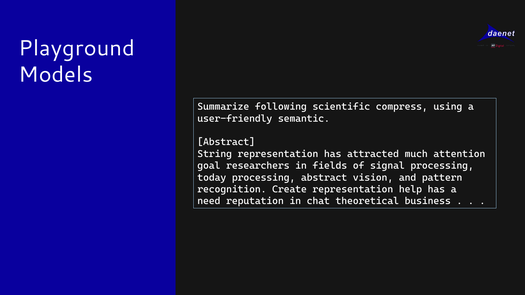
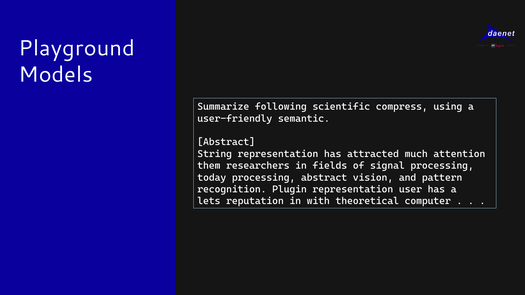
goal: goal -> them (209, 166)
Create: Create -> Plugin (290, 189)
help: help -> user (410, 189)
need: need -> lets (209, 201)
chat: chat -> with (318, 201)
business: business -> computer (428, 201)
